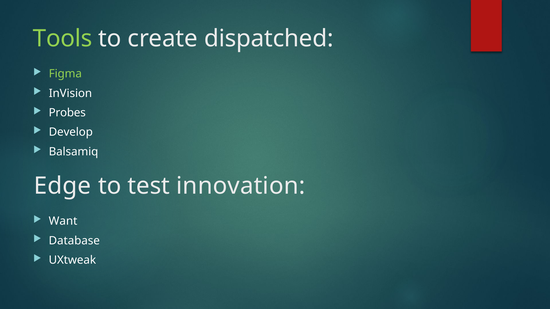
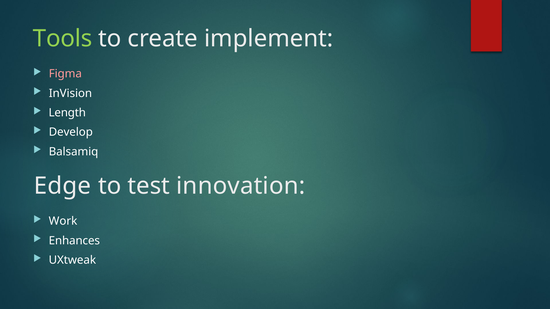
dispatched: dispatched -> implement (269, 39)
Figma colour: light green -> pink (65, 74)
Probes: Probes -> Length (67, 113)
Want: Want -> Work (63, 221)
Database: Database -> Enhances (74, 241)
